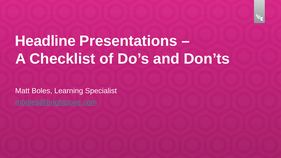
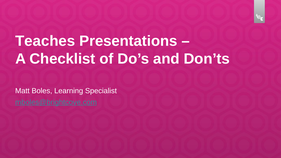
Headline: Headline -> Teaches (45, 41)
